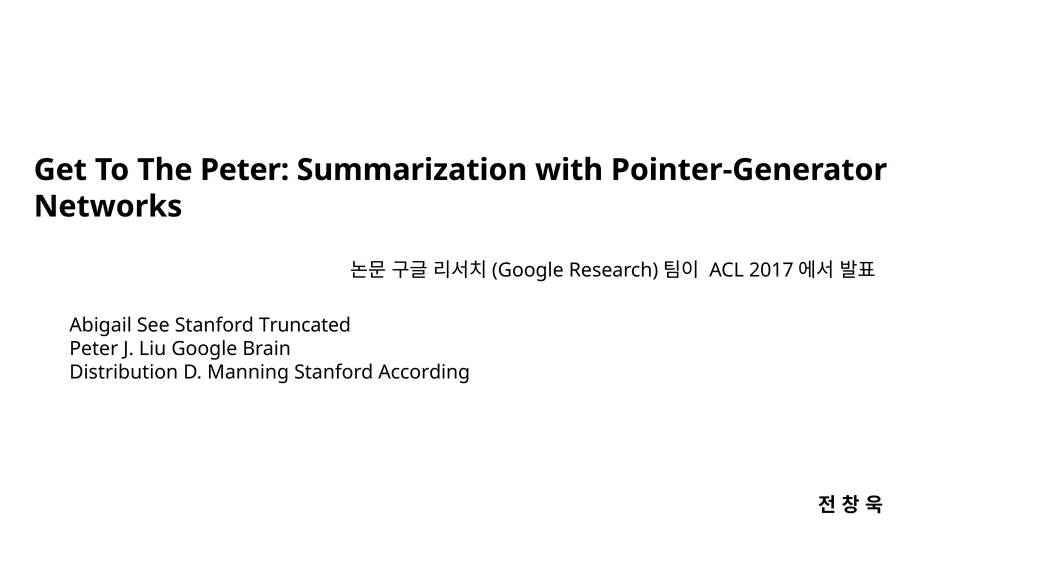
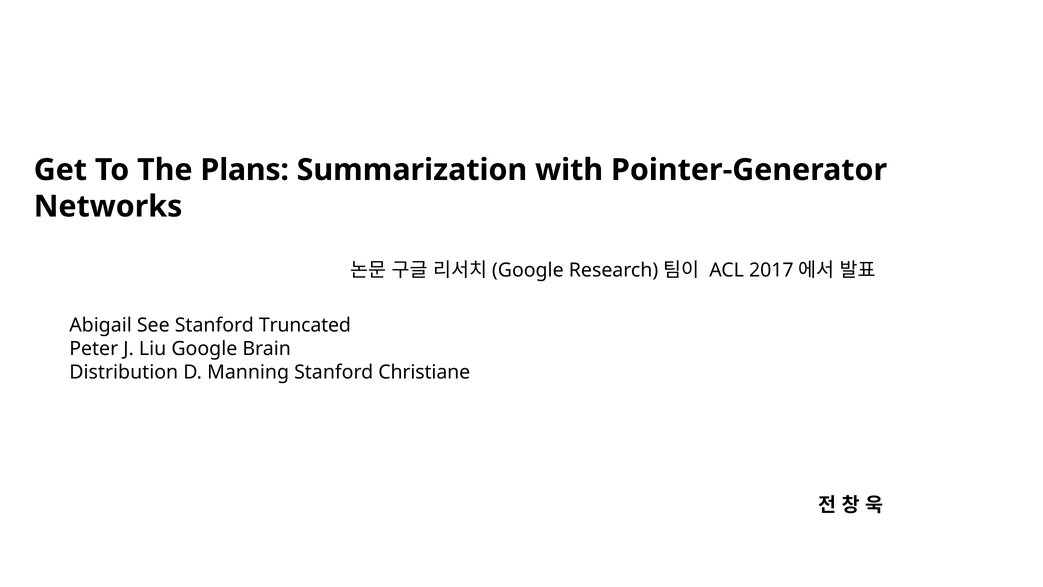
The Peter: Peter -> Plans (245, 170)
According: According -> Christiane (424, 372)
